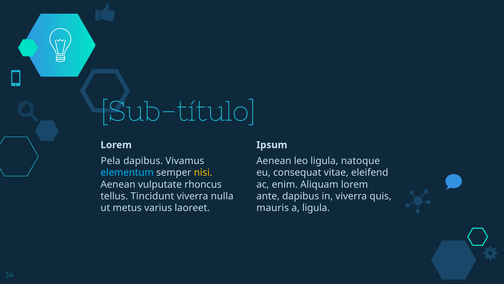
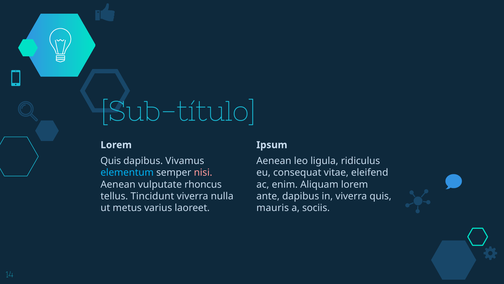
Pela: Pela -> Quis (111, 161)
natoque: natoque -> ridiculus (360, 161)
nisi colour: yellow -> pink (203, 172)
a ligula: ligula -> sociis (316, 208)
